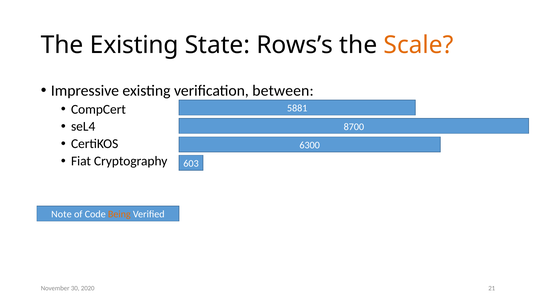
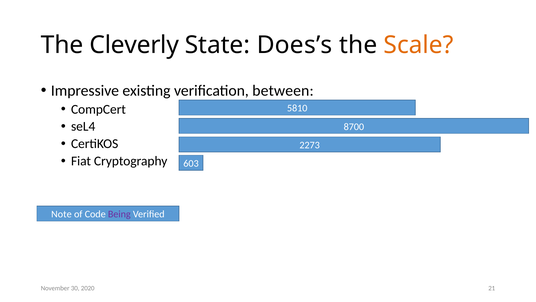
The Existing: Existing -> Cleverly (134, 45)
Rows’s: Rows’s -> Does’s (295, 45)
5881: 5881 -> 5810 (297, 108)
6300: 6300 -> 2273 (310, 145)
Being colour: orange -> purple (119, 214)
